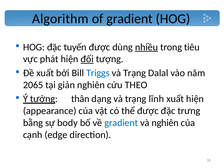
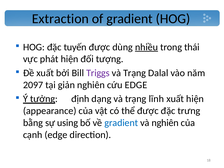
Algorithm: Algorithm -> Extraction (60, 19)
tiêu: tiêu -> thái (192, 47)
đối underline: present -> none (87, 59)
Triggs colour: blue -> purple (98, 73)
2065: 2065 -> 2097 (33, 85)
cứu THEO: THEO -> EDGE (136, 85)
thân: thân -> định (80, 99)
body: body -> using (68, 123)
